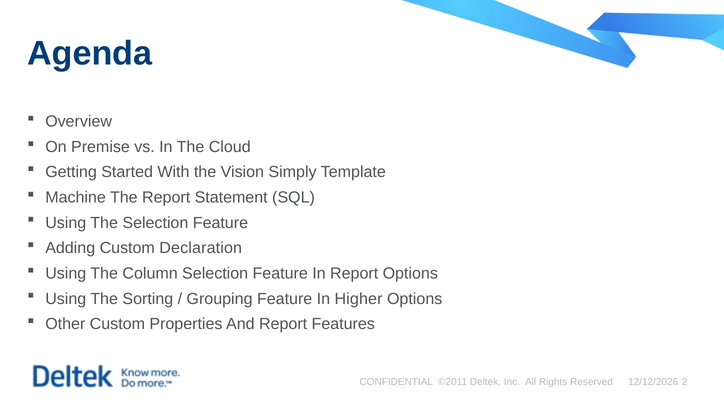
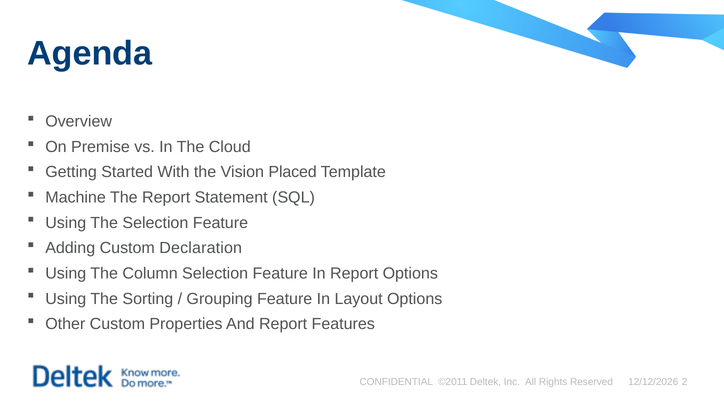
Simply: Simply -> Placed (293, 172)
Higher: Higher -> Layout (359, 299)
